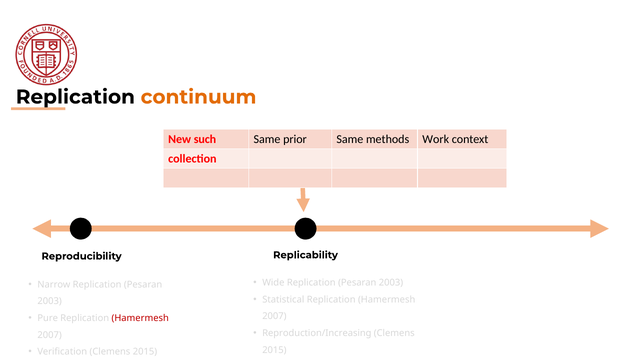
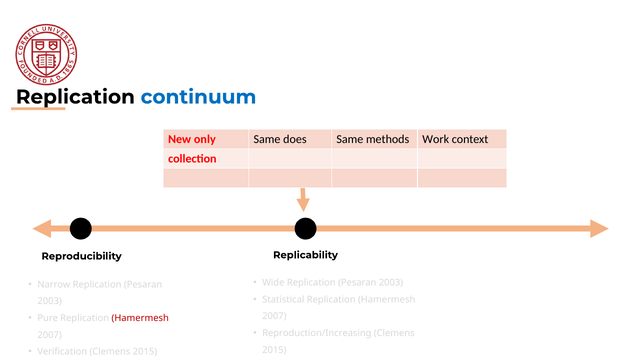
continuum colour: orange -> blue (199, 97)
such: such -> only (205, 139)
prior: prior -> does (295, 139)
